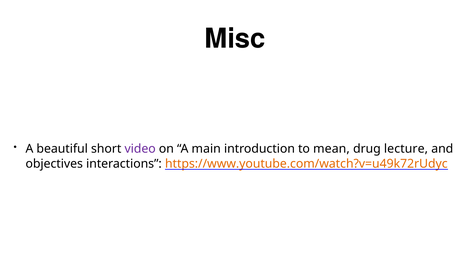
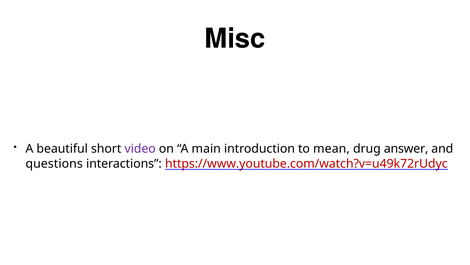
lecture: lecture -> answer (406, 149)
objectives: objectives -> questions (54, 163)
https://www.youtube.com/watch?v=u49k72rUdyc colour: orange -> red (306, 163)
